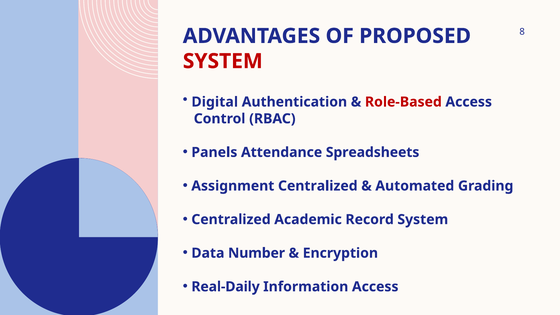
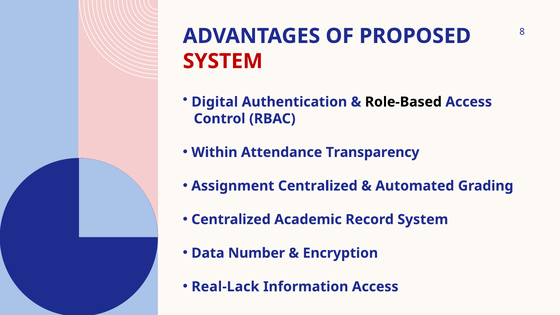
Role-Based colour: red -> black (403, 102)
Panels: Panels -> Within (214, 152)
Spreadsheets: Spreadsheets -> Transparency (373, 152)
Real-Daily: Real-Daily -> Real-Lack (225, 287)
